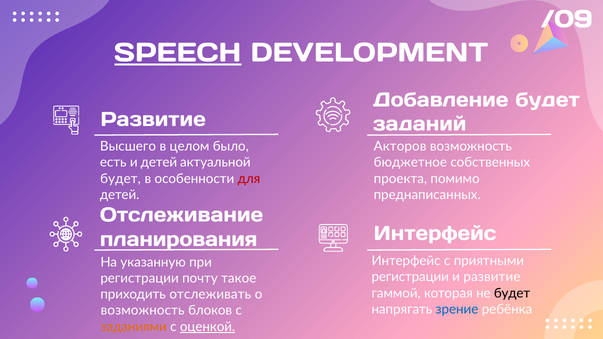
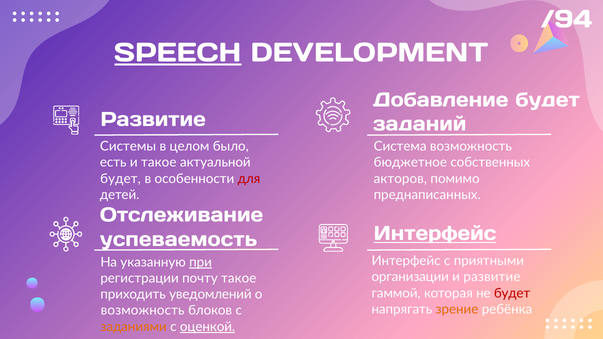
/09: /09 -> /94 (567, 19)
Высшего: Высшего -> Системы (128, 147)
Акторов: Акторов -> Система (400, 147)
и детей: детей -> такое (159, 163)
проекта: проекта -> акторов (400, 179)
Интерфейс underline: none -> present (435, 234)
планирования: планирования -> успеваемость (179, 240)
при underline: none -> present (201, 263)
регистрации: регистрации -> организации (410, 277)
будет colour: black -> red (512, 293)
отслеживать: отслеживать -> уведомлений (210, 295)
зрение colour: blue -> orange (457, 309)
